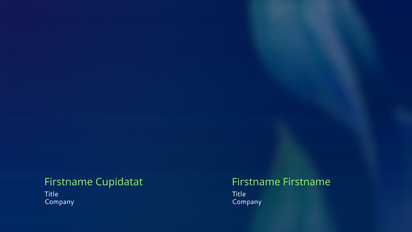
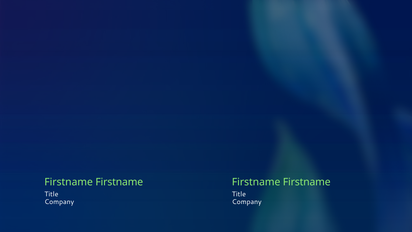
Cupidatat: Cupidatat -> Firstname (119, 182)
